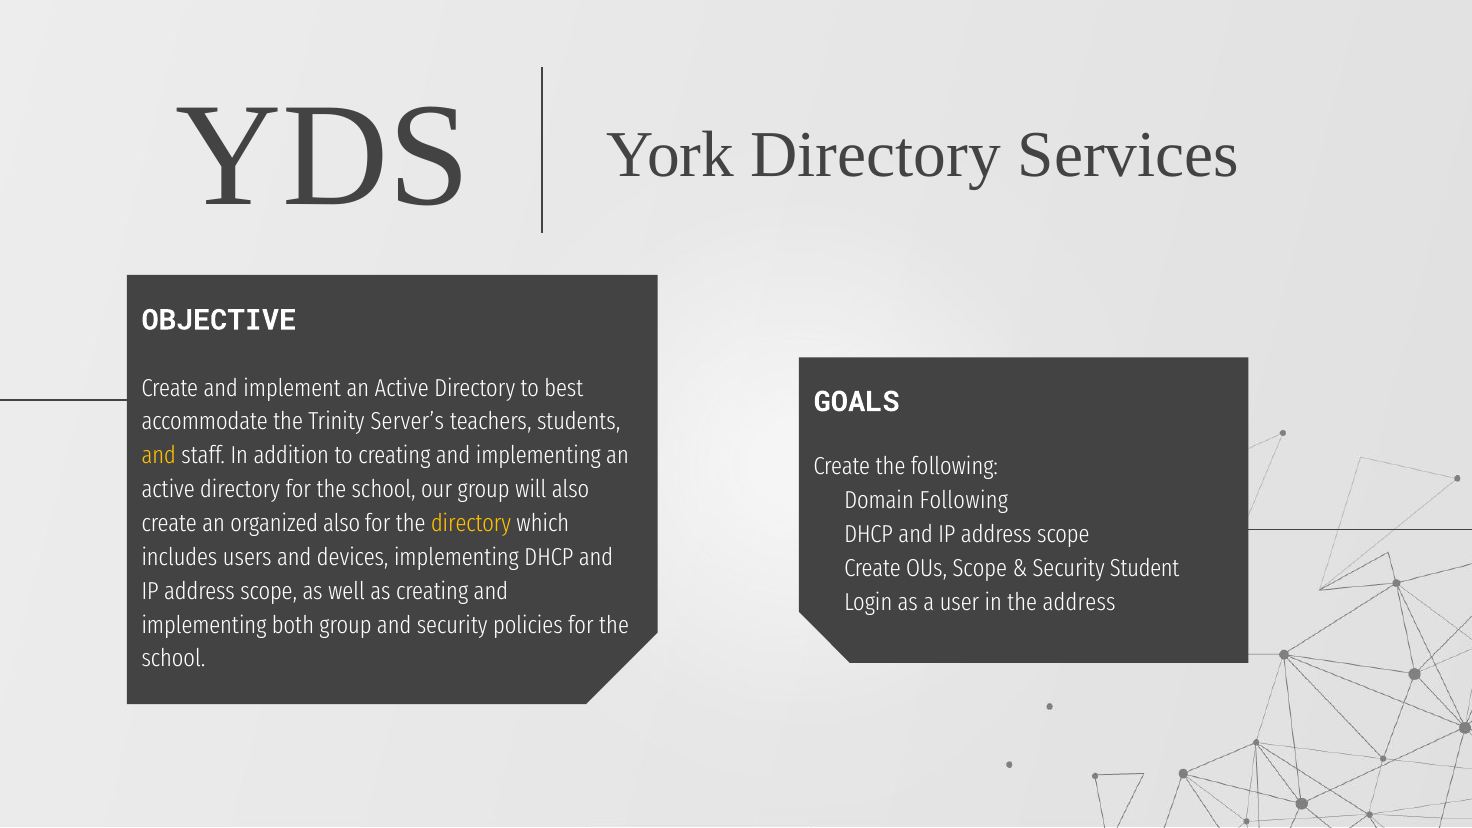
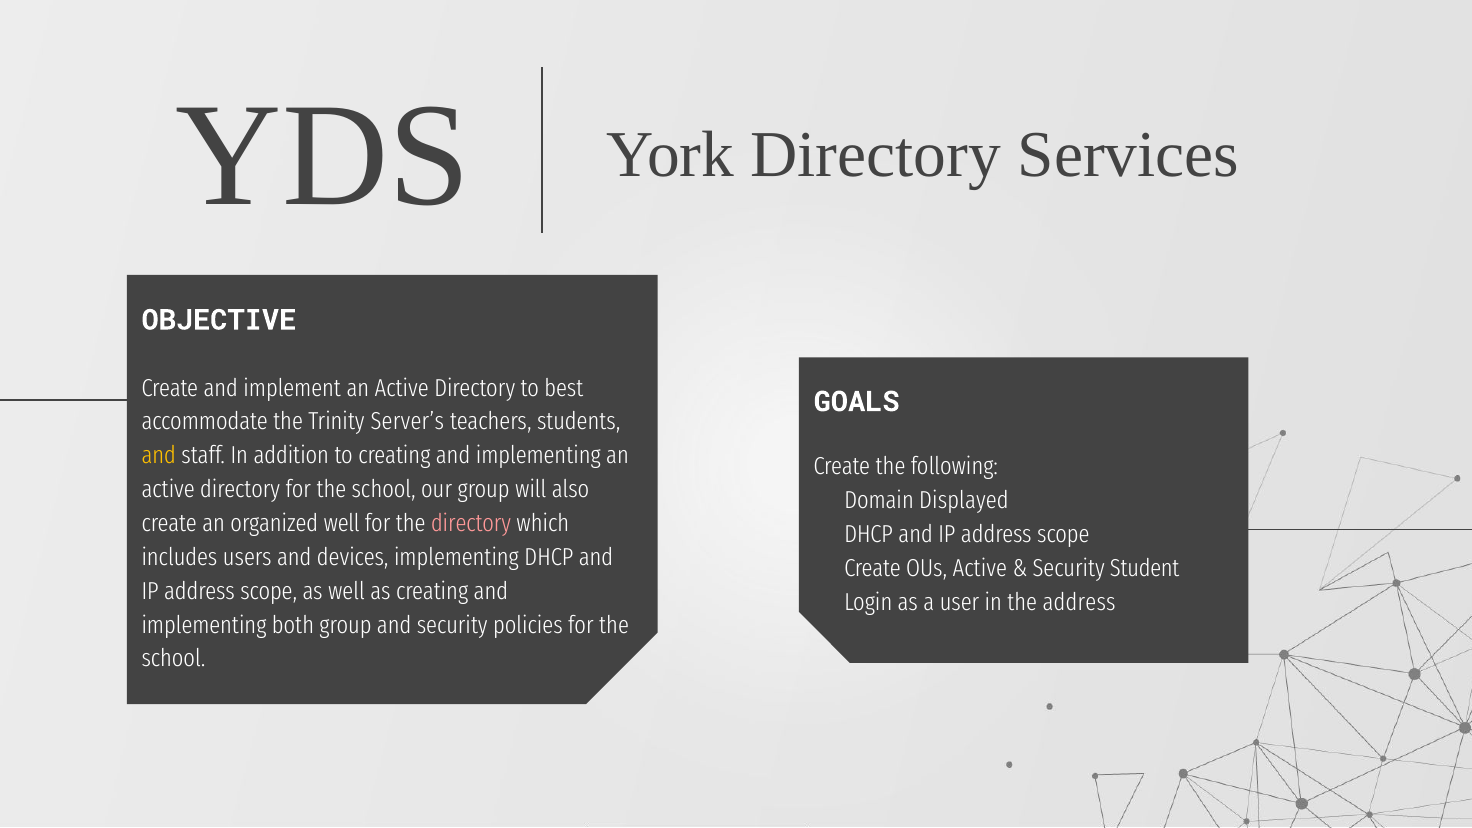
Following: Following -> Displayed (964, 501)
organized also: also -> well (342, 523)
directory colour: yellow -> pink (471, 523)
OUs Scope: Scope -> Active (980, 568)
